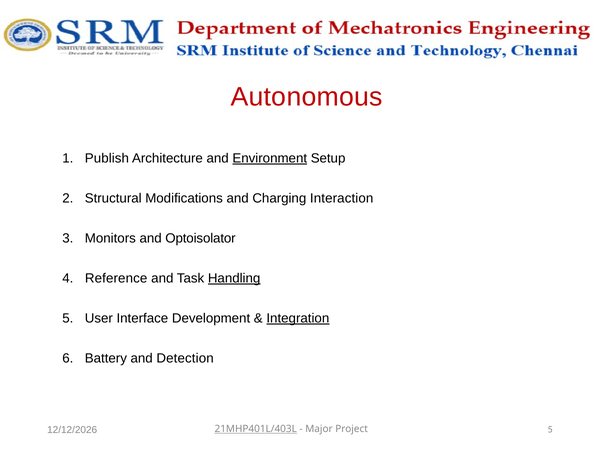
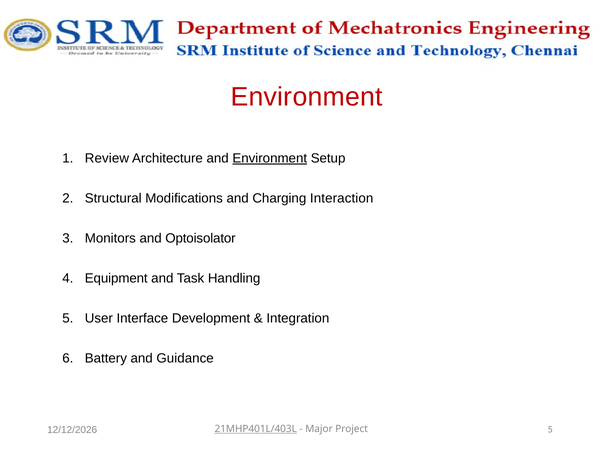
Autonomous: Autonomous -> Environment (307, 97)
Publish: Publish -> Review (107, 158)
Reference: Reference -> Equipment (116, 278)
Handling underline: present -> none (234, 278)
Integration underline: present -> none (298, 318)
Detection: Detection -> Guidance (185, 358)
